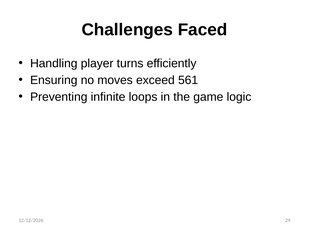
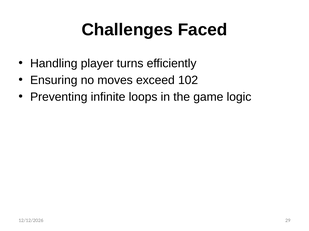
561: 561 -> 102 (188, 80)
